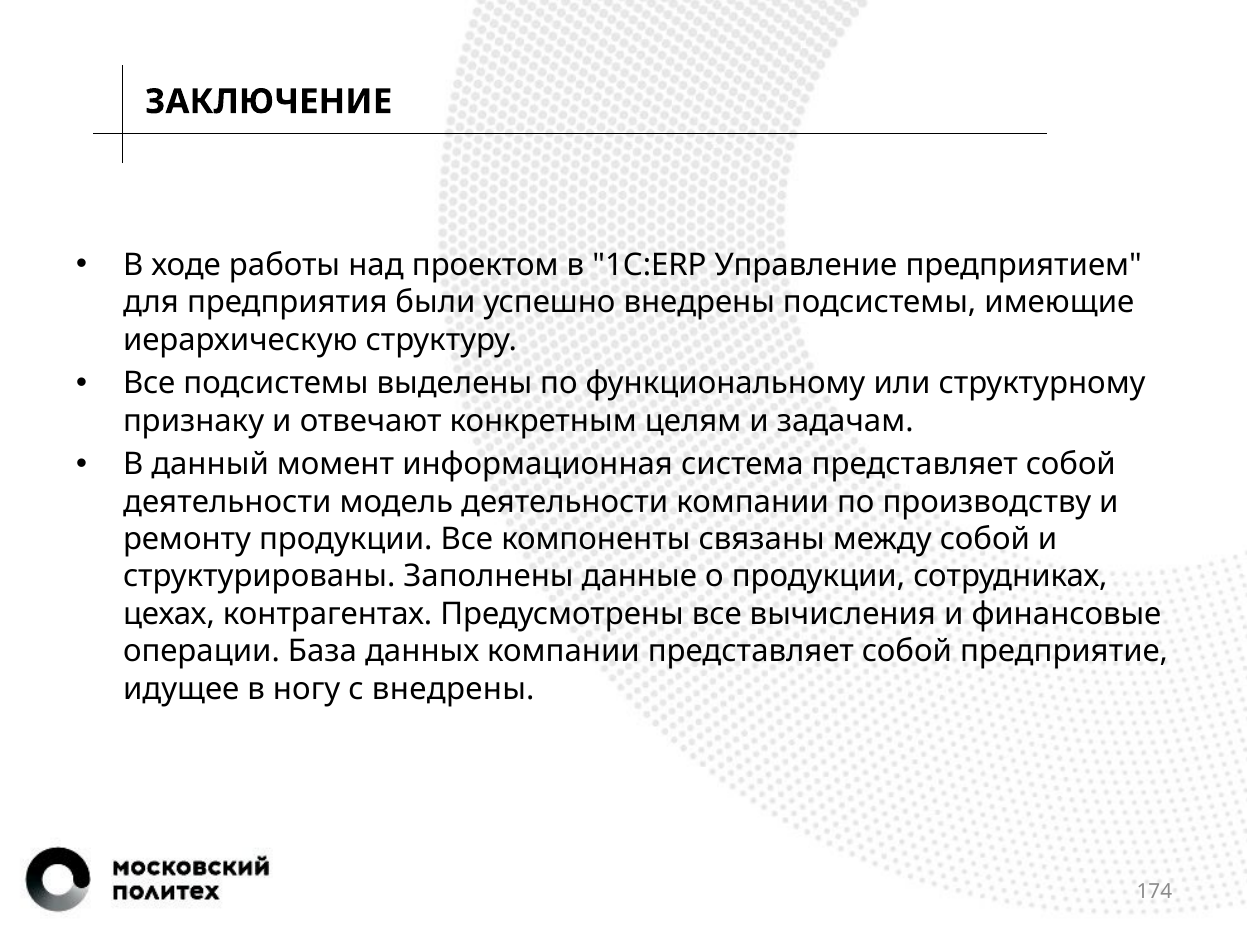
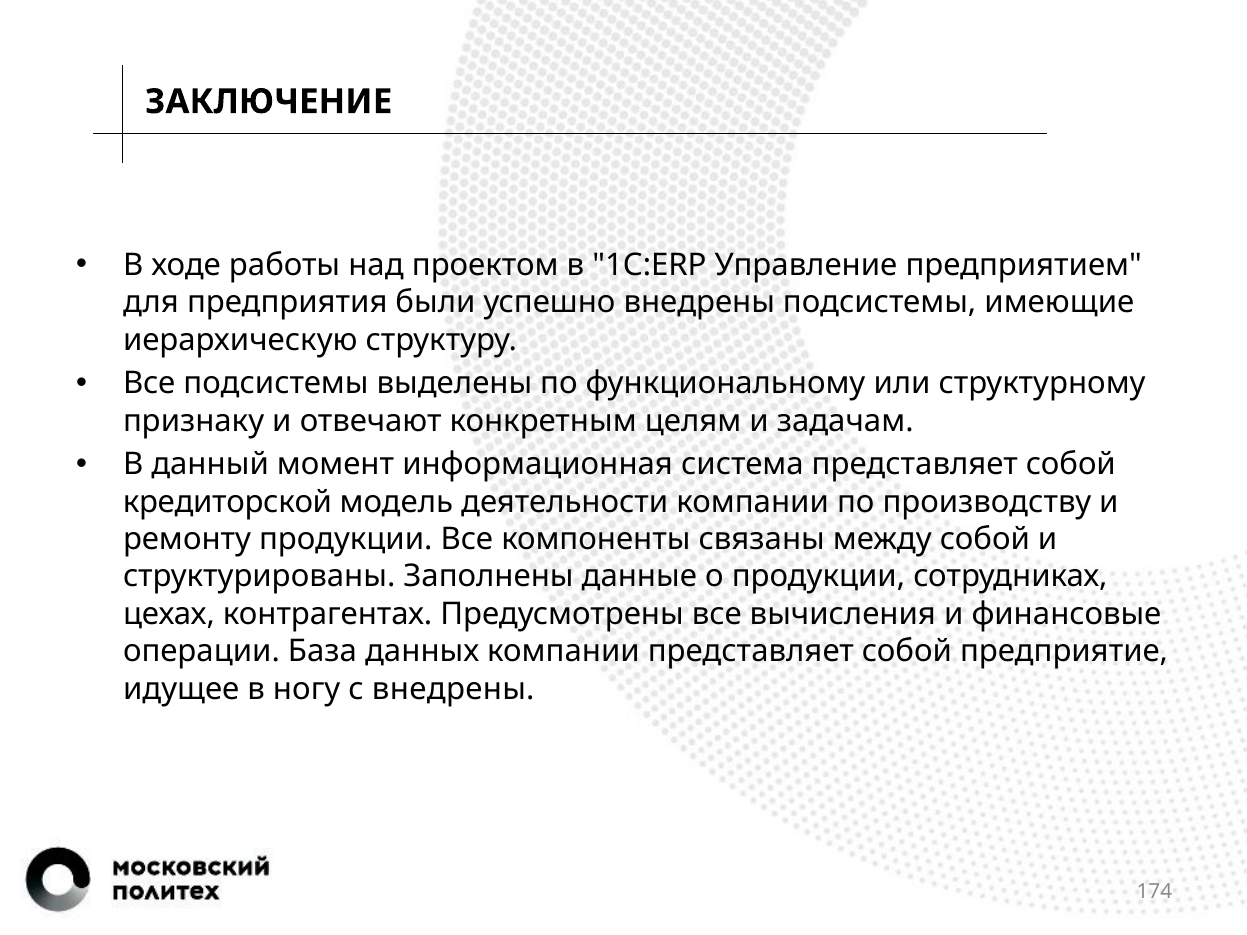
деятельности: деятельности -> кредиторской (227, 502)
